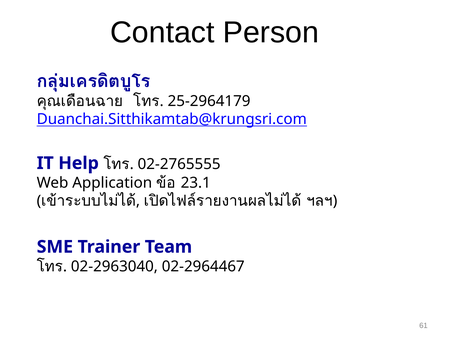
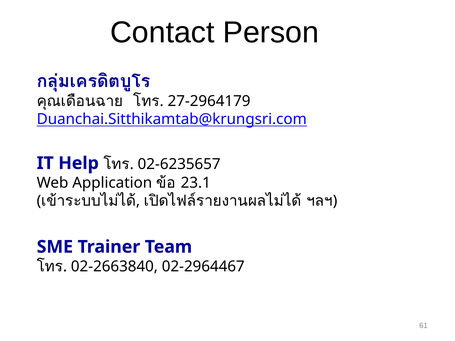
25-2964179: 25-2964179 -> 27-2964179 (209, 101)
02-2765555: 02-2765555 -> 02-6235657 (179, 164)
02-2963040: 02-2963040 -> 02-2663840 (114, 267)
